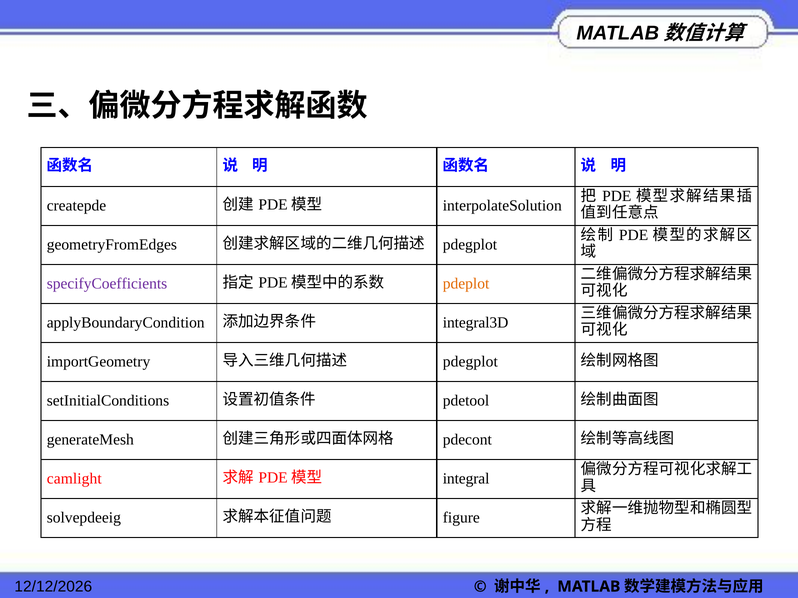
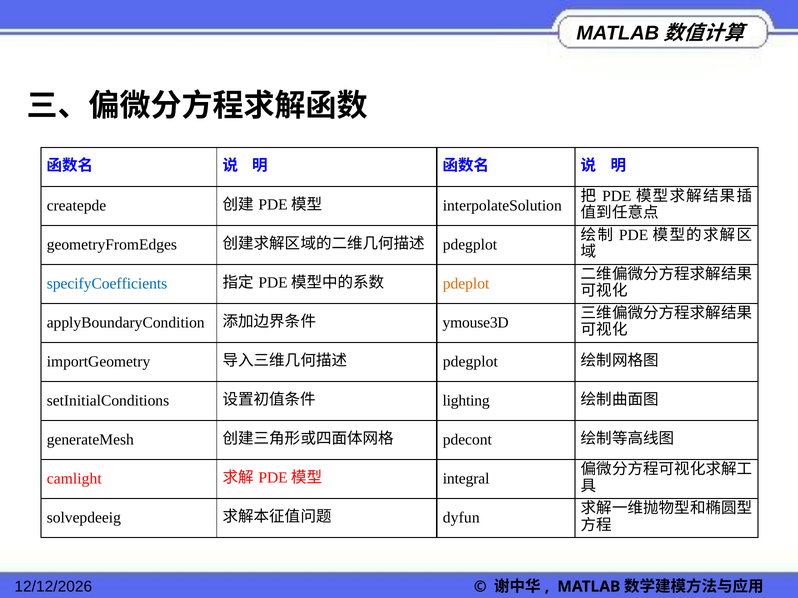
specifyCoefficients colour: purple -> blue (107, 284)
integral3D: integral3D -> ymouse3D (476, 323)
pdetool: pdetool -> lighting (466, 401)
figure: figure -> dyfun (461, 518)
